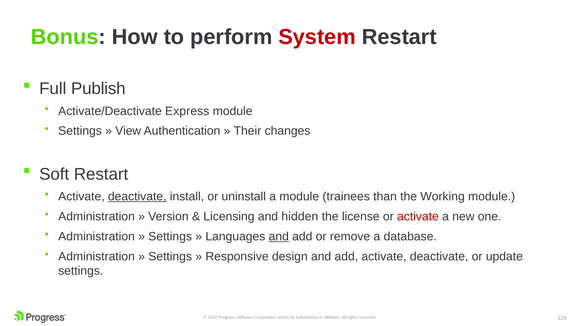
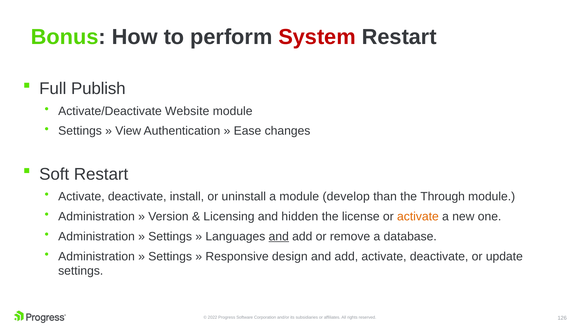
Express: Express -> Website (187, 111)
Their: Their -> Ease (247, 131)
deactivate underline: present -> none (137, 197)
trainees: trainees -> develop (346, 197)
Working: Working -> Through (443, 197)
activate colour: red -> orange (418, 217)
